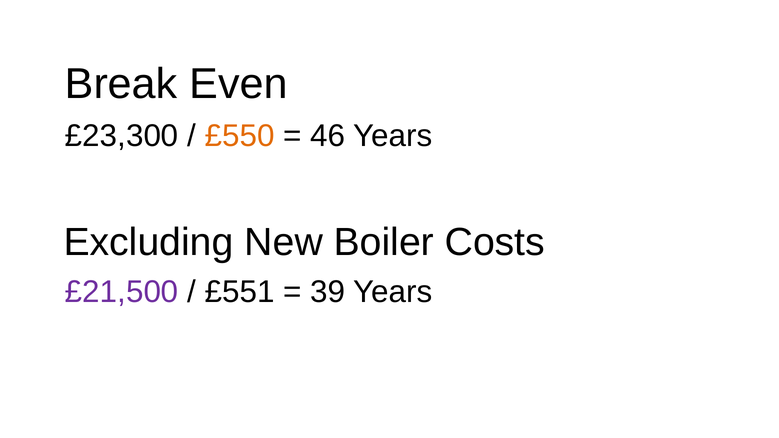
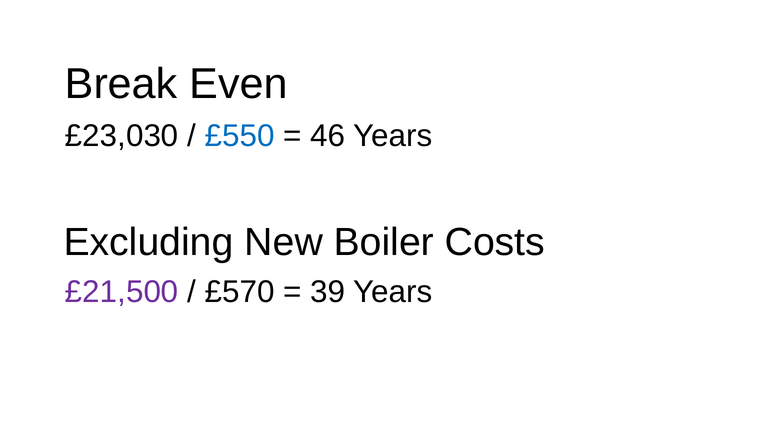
£23,300: £23,300 -> £23,030 (122, 136)
£550 colour: orange -> blue (240, 136)
£551: £551 -> £570 (240, 292)
